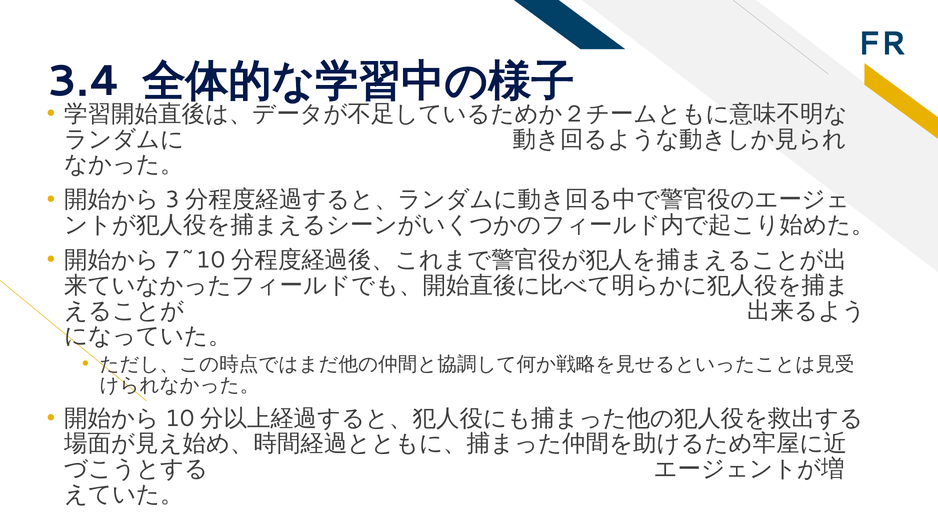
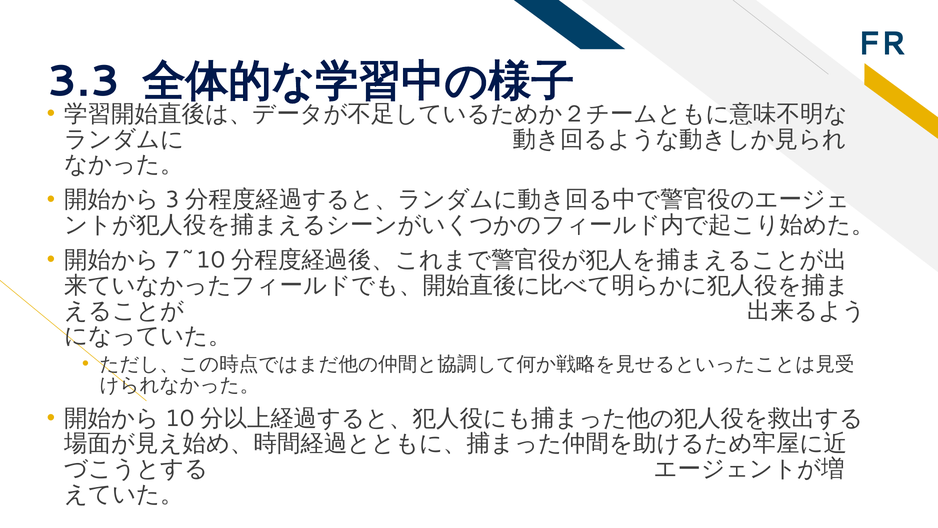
3.4: 3.4 -> 3.3 (84, 81)
